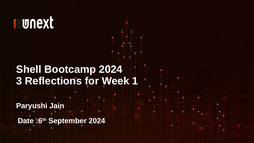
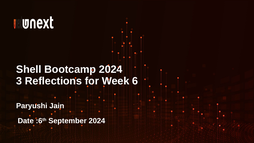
1: 1 -> 6 (135, 81)
